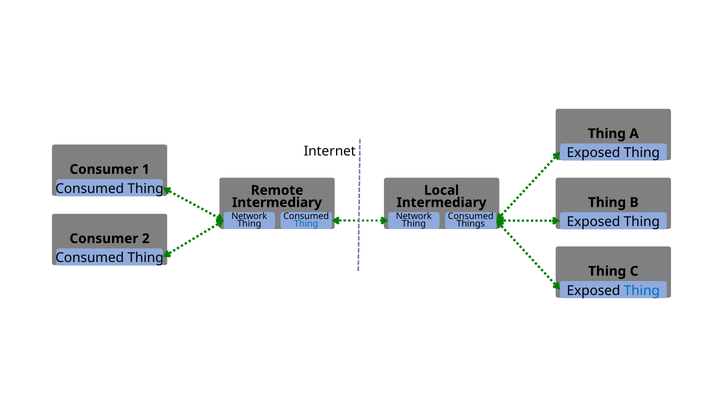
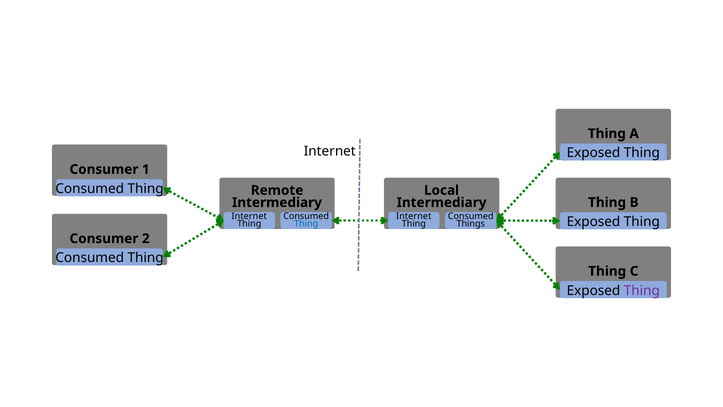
Network: Network -> Internet (249, 216)
Network: Network -> Internet (414, 216)
Thing colour: blue -> purple (642, 290)
